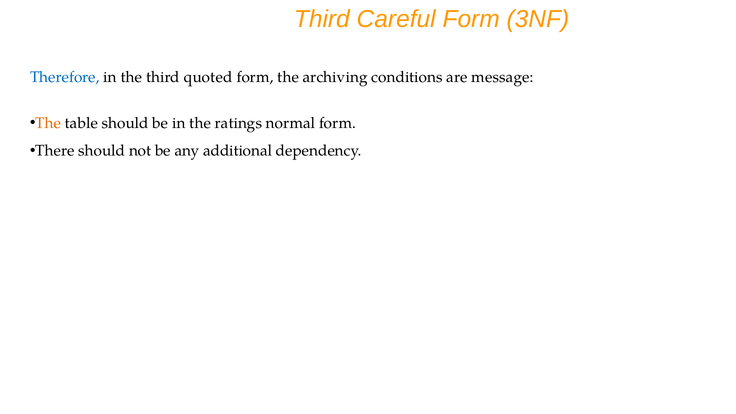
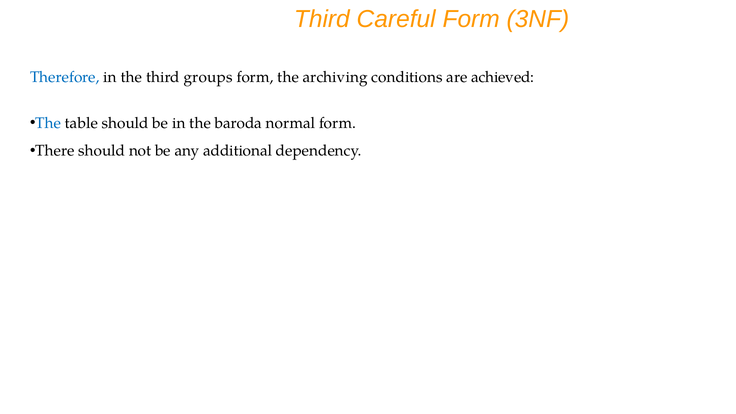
quoted: quoted -> groups (208, 77)
message: message -> achieved (503, 77)
The colour: orange -> blue (48, 123)
ratings: ratings -> baroda (238, 123)
